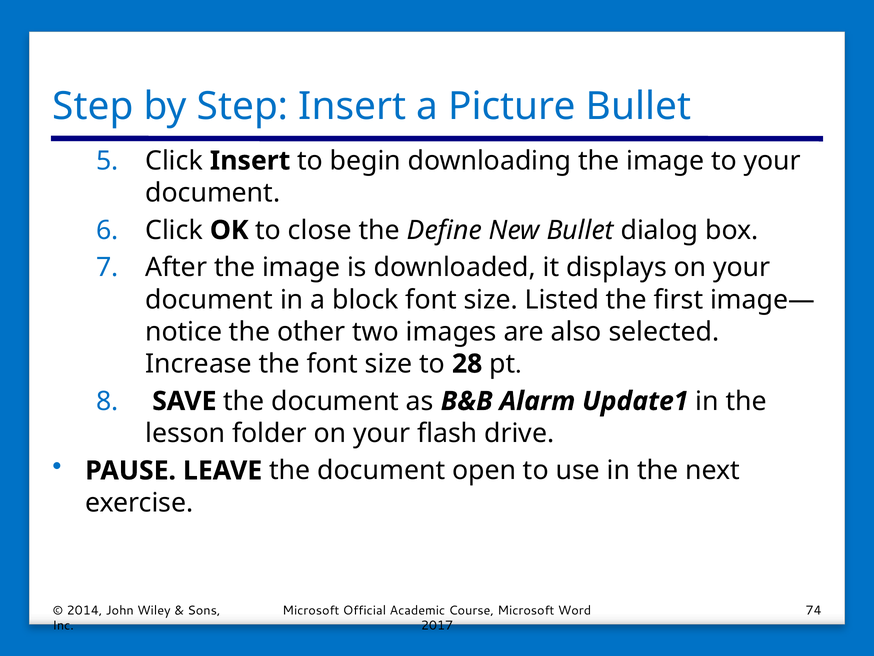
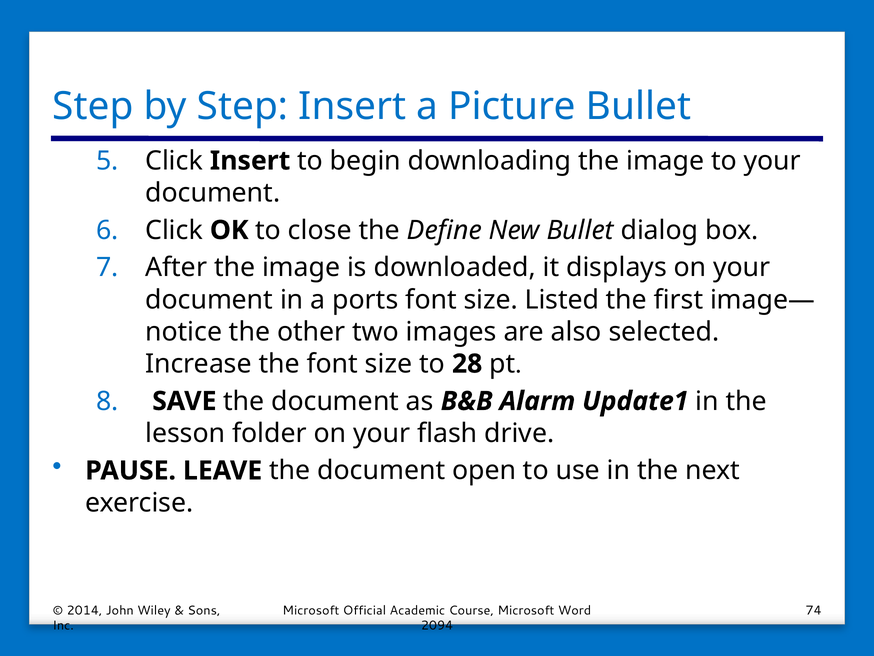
block: block -> ports (365, 299)
2017: 2017 -> 2094 (437, 625)
